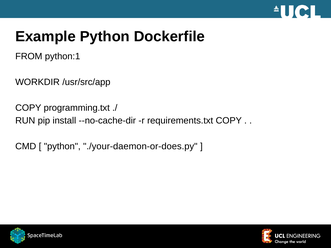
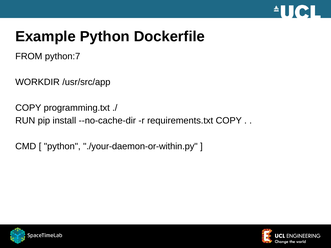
python:1: python:1 -> python:7 (63, 56)
./your-daemon-or-does.py: ./your-daemon-or-does.py -> ./your-daemon-or-within.py (140, 146)
